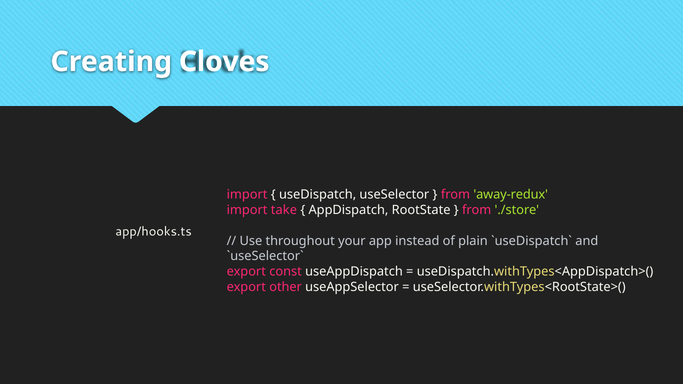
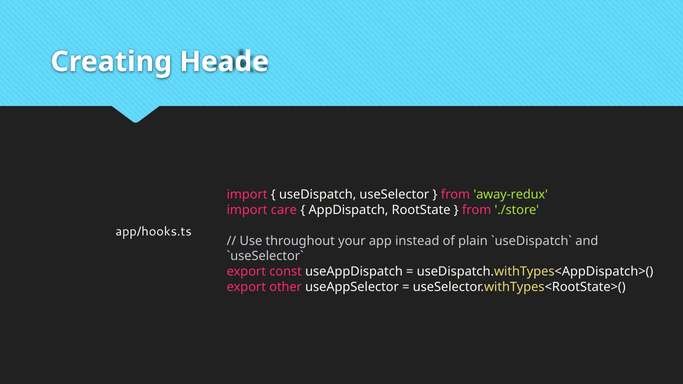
Cloves: Cloves -> Heade (224, 62)
take: take -> care (284, 210)
